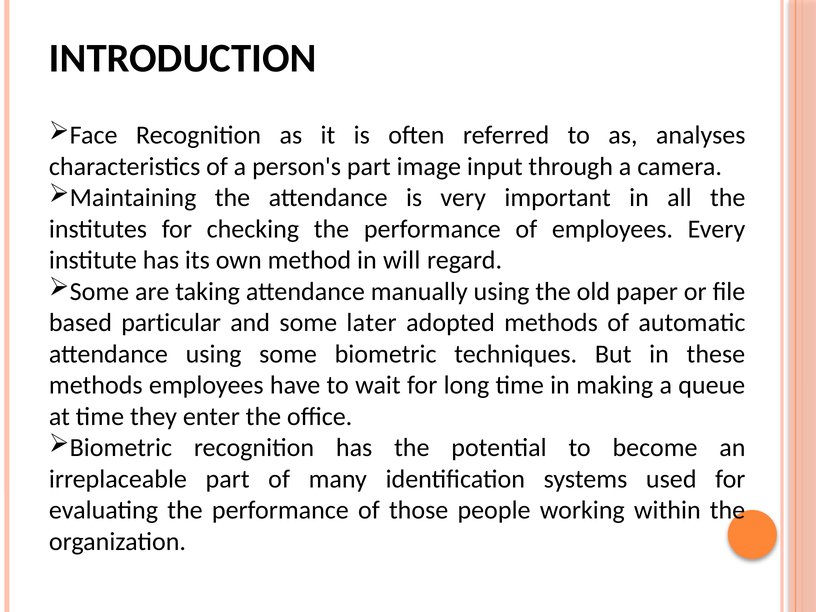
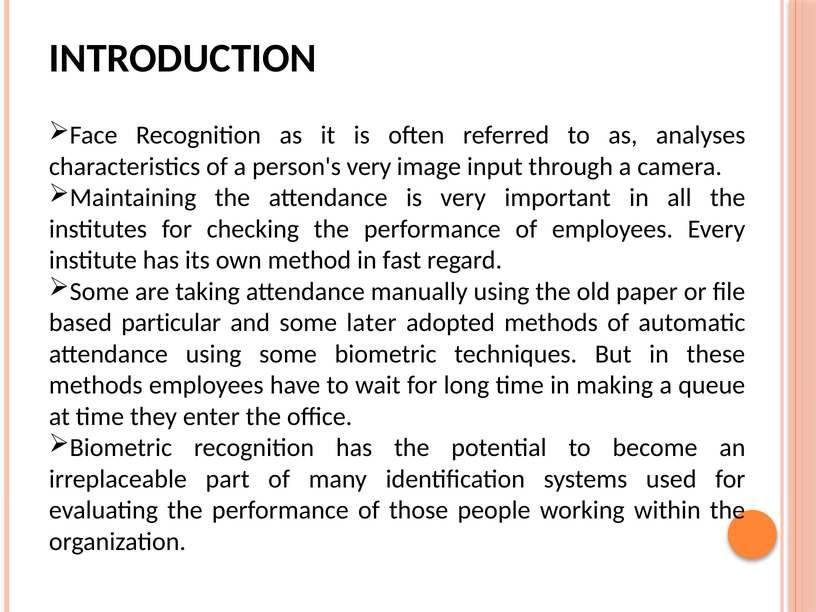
person's part: part -> very (369, 166)
will: will -> fast (402, 260)
